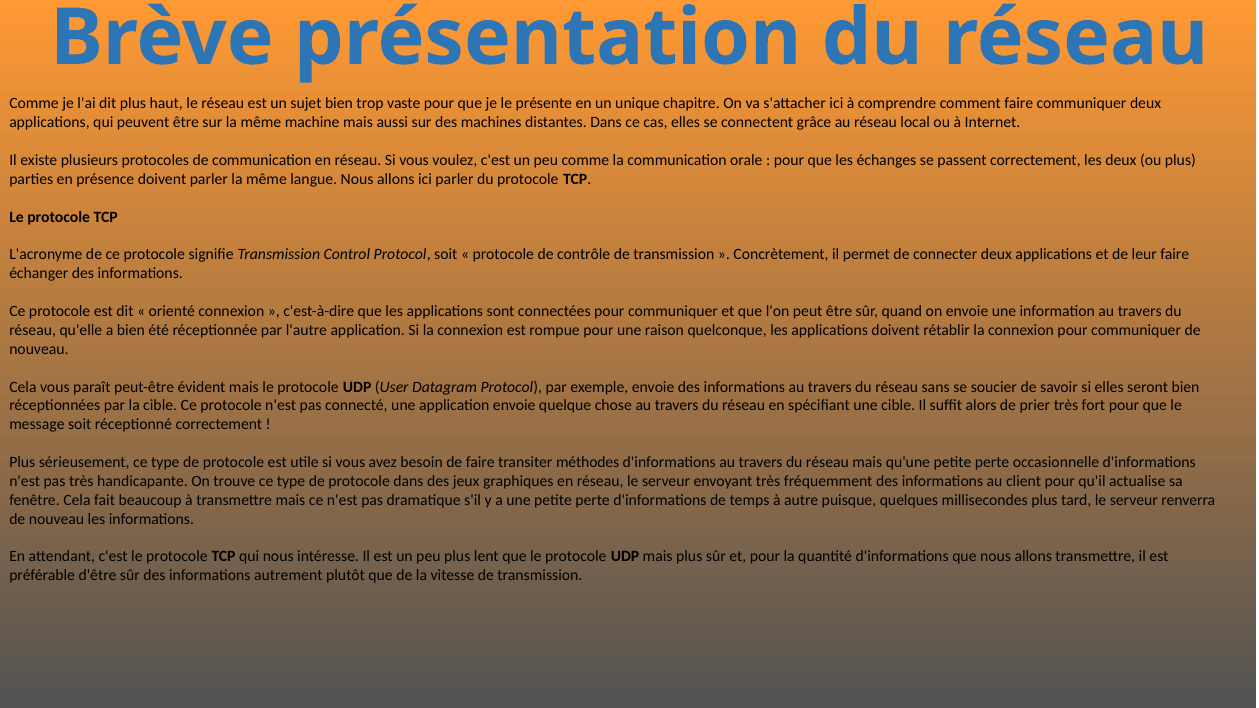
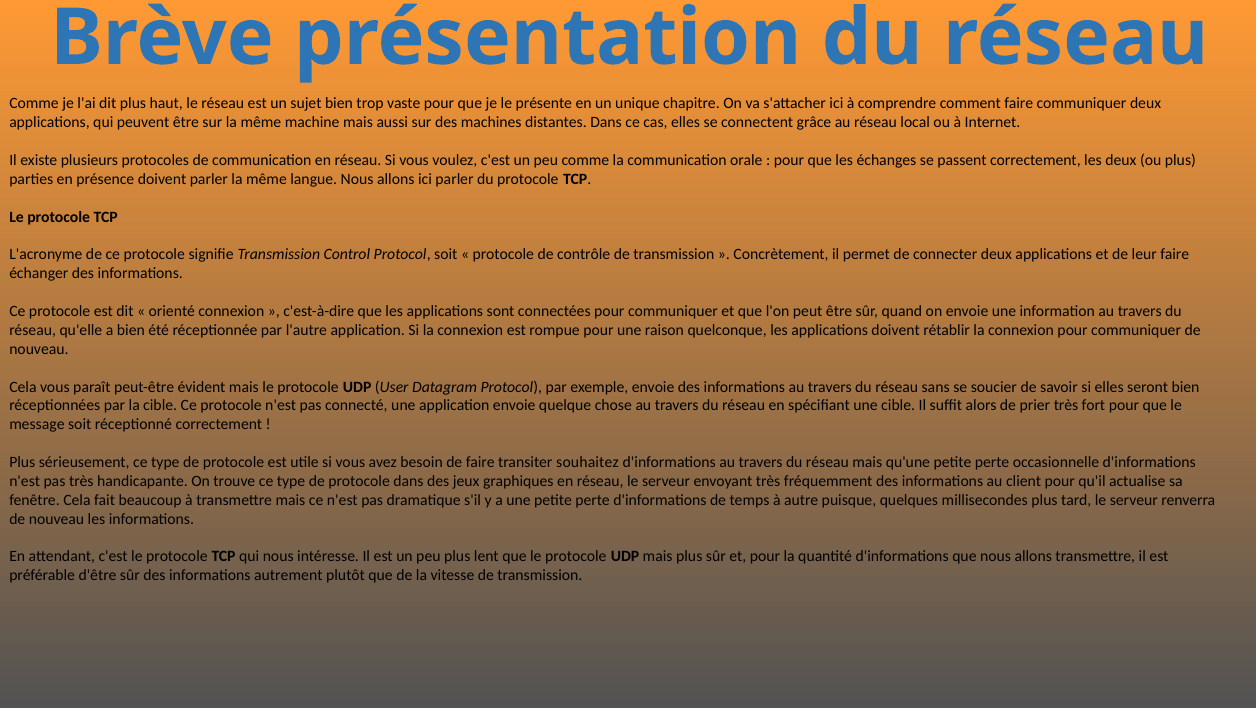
méthodes: méthodes -> souhaitez (588, 462)
